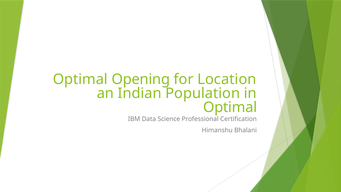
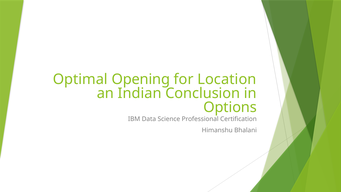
Population: Population -> Conclusion (203, 93)
Optimal: Optimal -> Options (230, 107)
